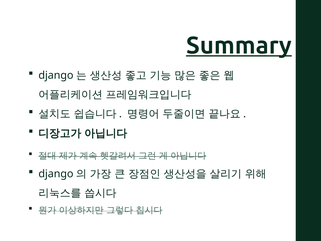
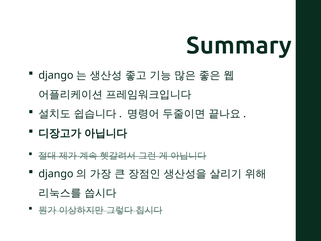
Summary underline: present -> none (239, 45)
